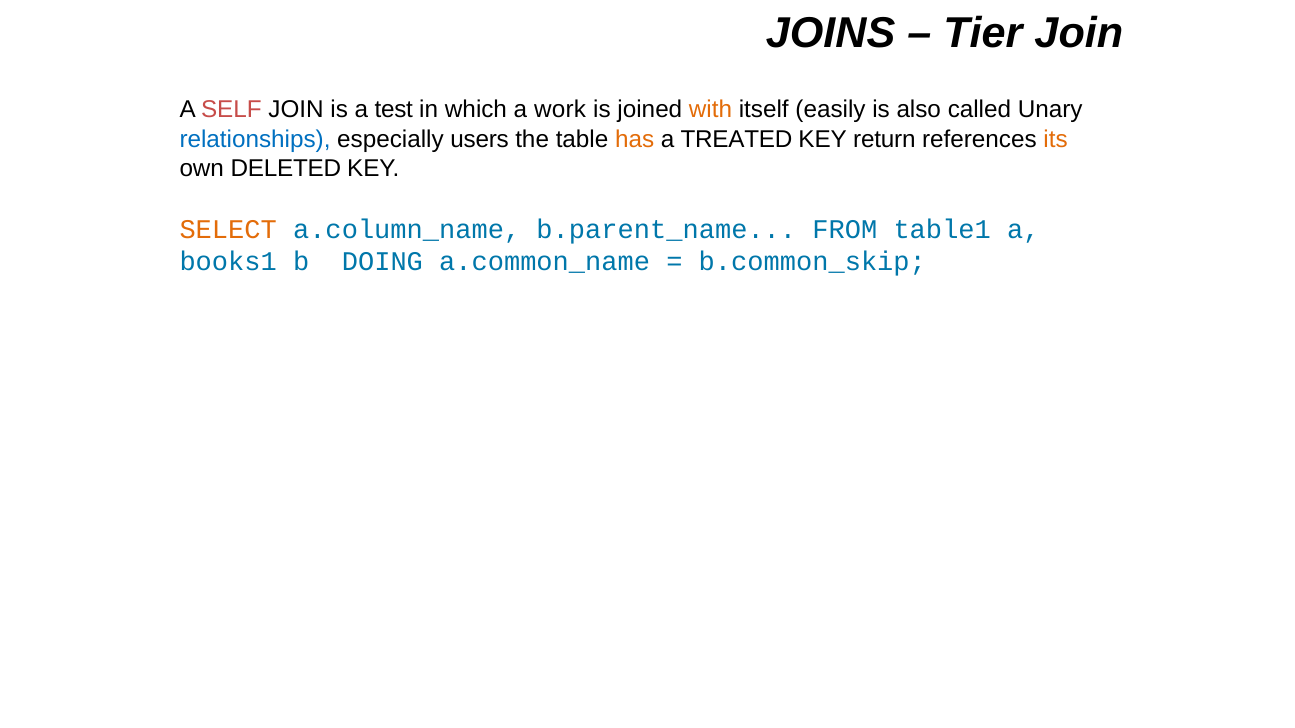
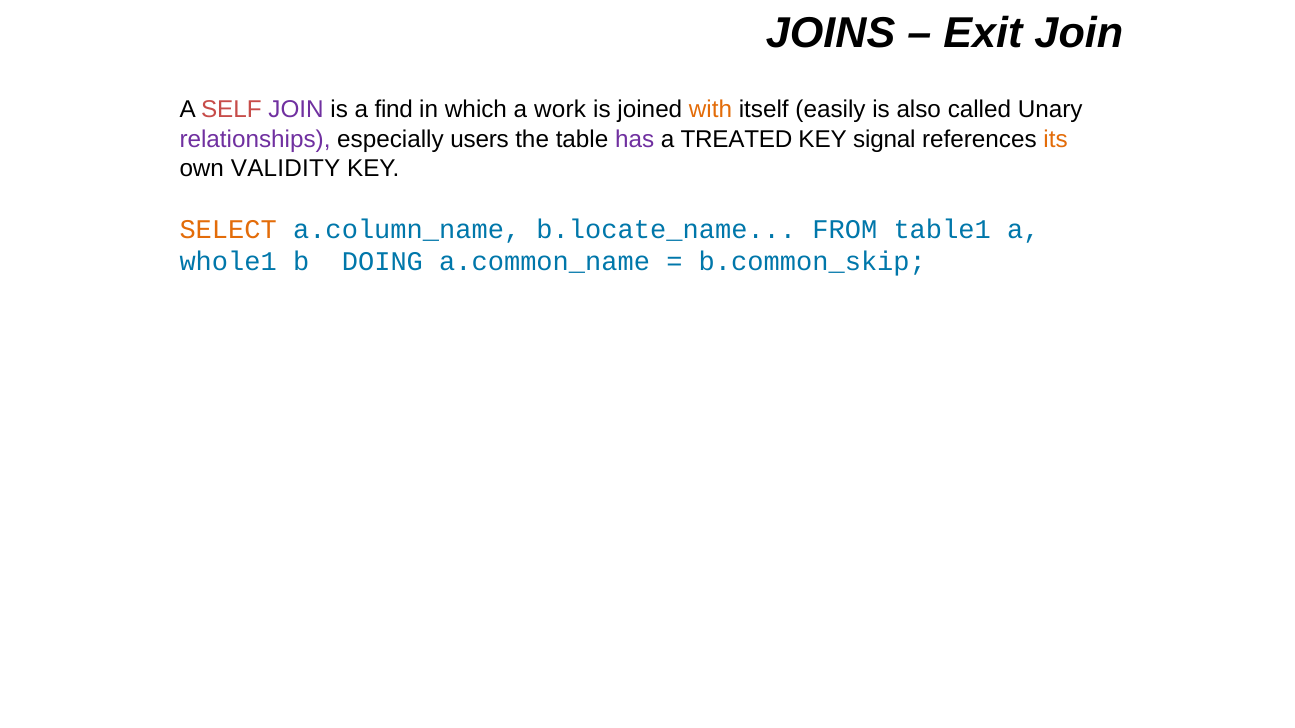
Tier: Tier -> Exit (983, 34)
JOIN colour: black -> purple (296, 110)
test: test -> find (394, 110)
relationships colour: blue -> purple (255, 139)
has colour: orange -> purple (635, 139)
return: return -> signal (884, 139)
DELETED: DELETED -> VALIDITY (286, 168)
b.parent_name: b.parent_name -> b.locate_name (666, 229)
books1: books1 -> whole1 (228, 262)
